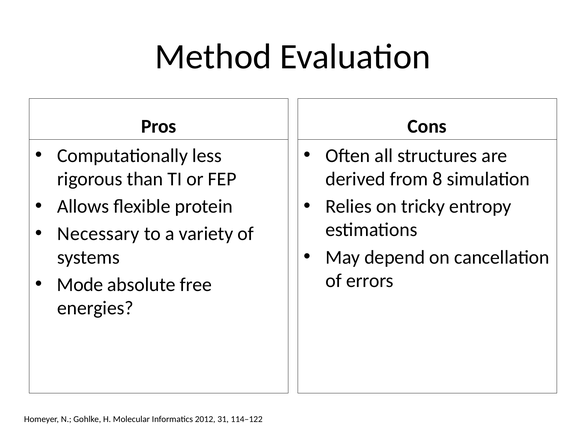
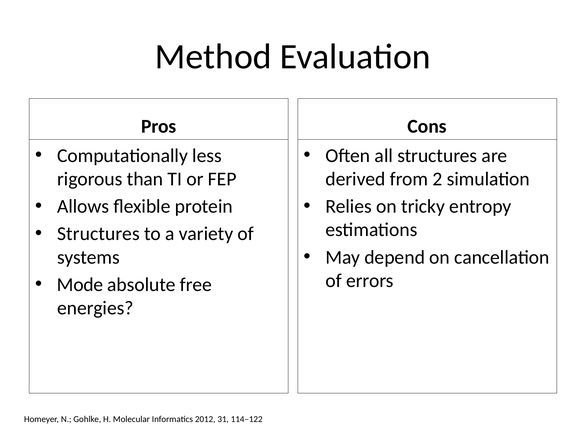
8: 8 -> 2 (437, 179)
Necessary: Necessary -> Structures (98, 234)
